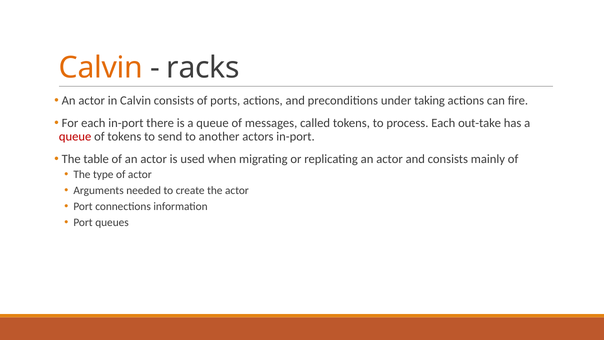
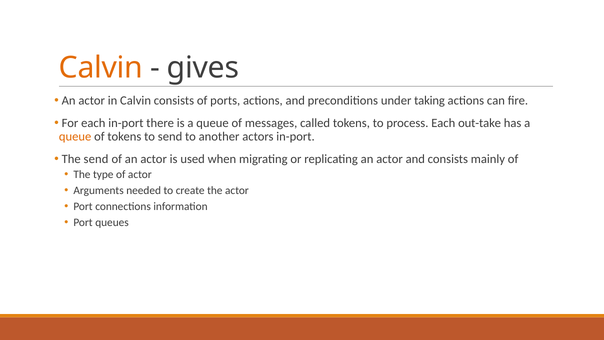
racks: racks -> gives (203, 68)
queue colour: red -> orange (75, 136)
The table: table -> send (96, 159)
